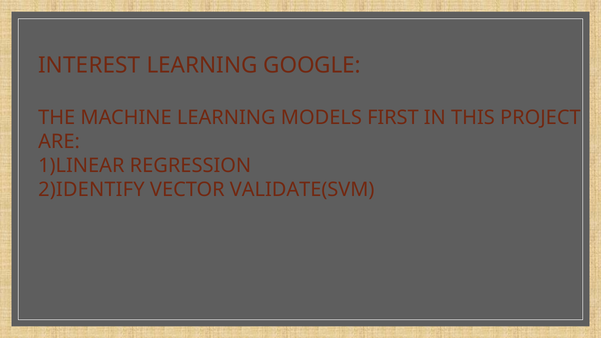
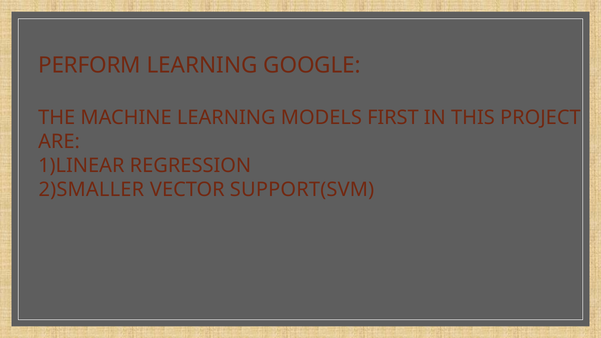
INTEREST: INTEREST -> PERFORM (90, 65)
2)IDENTIFY: 2)IDENTIFY -> 2)SMALLER (91, 190)
VALIDATE(SVM: VALIDATE(SVM -> SUPPORT(SVM (302, 190)
